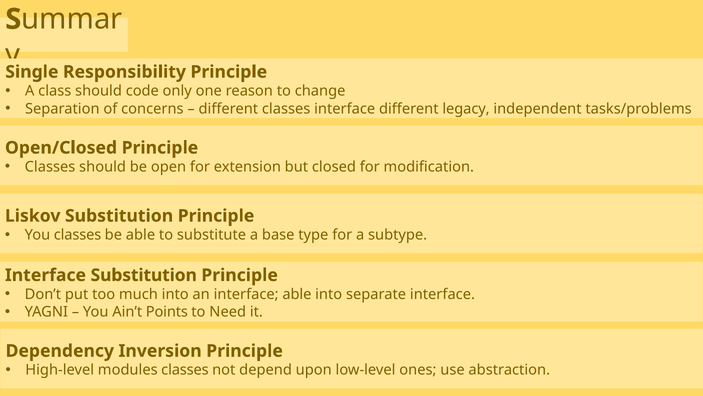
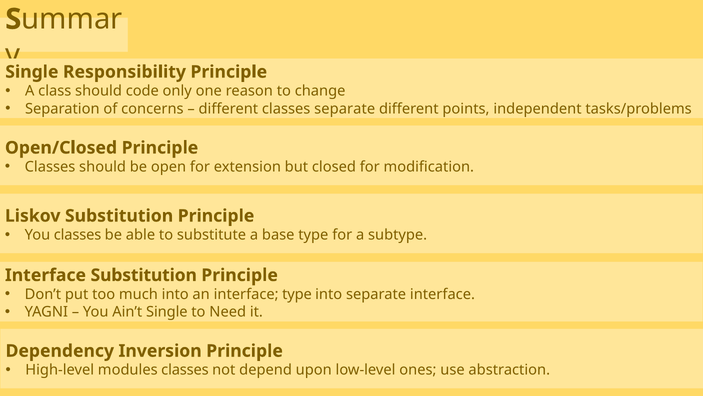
classes interface: interface -> separate (345, 109)
legacy: legacy -> points (466, 109)
interface able: able -> type (297, 294)
Ain’t Points: Points -> Single (167, 312)
